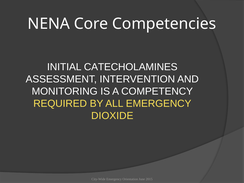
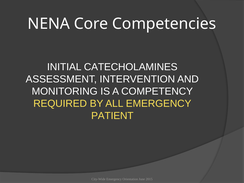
DIOXIDE: DIOXIDE -> PATIENT (112, 116)
